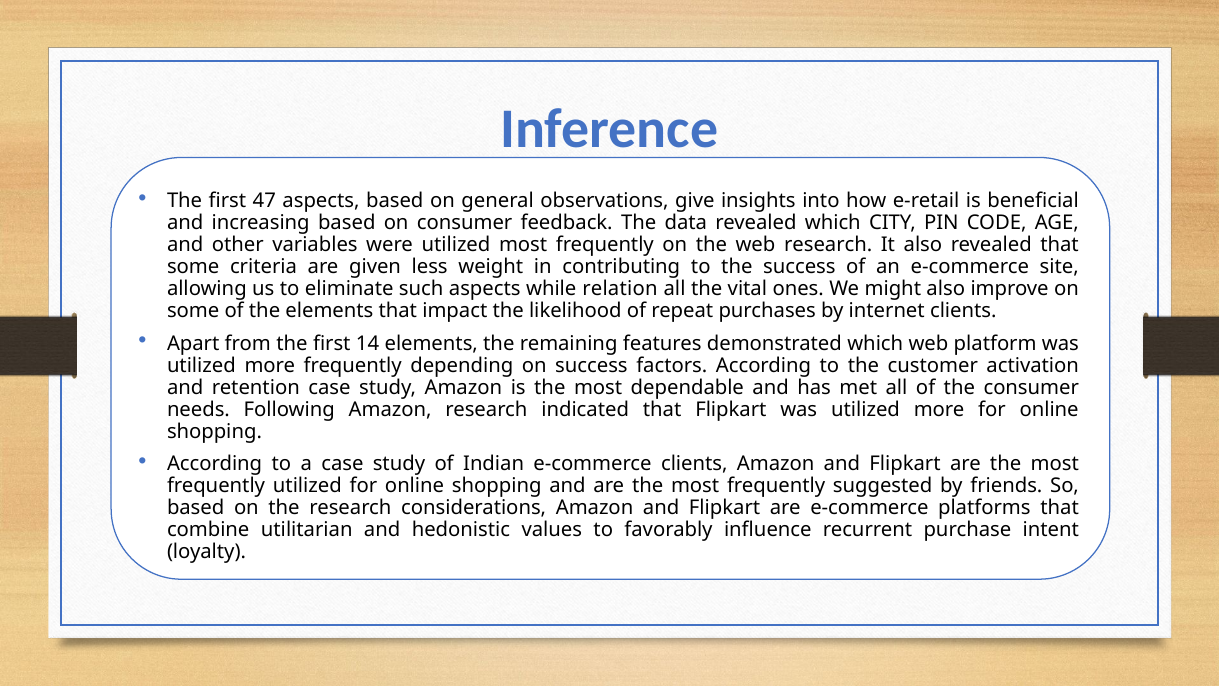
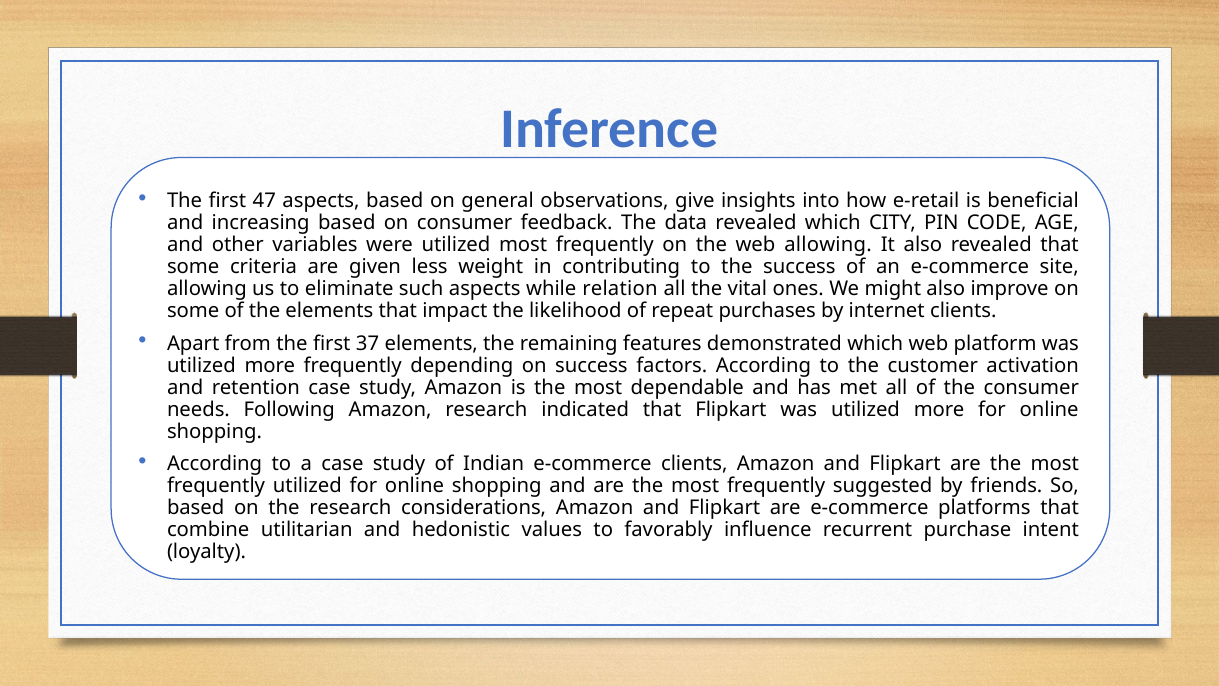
web research: research -> allowing (828, 245)
14: 14 -> 37 (368, 343)
